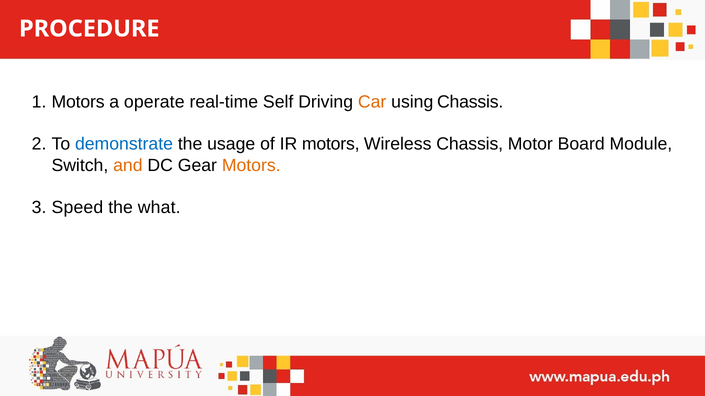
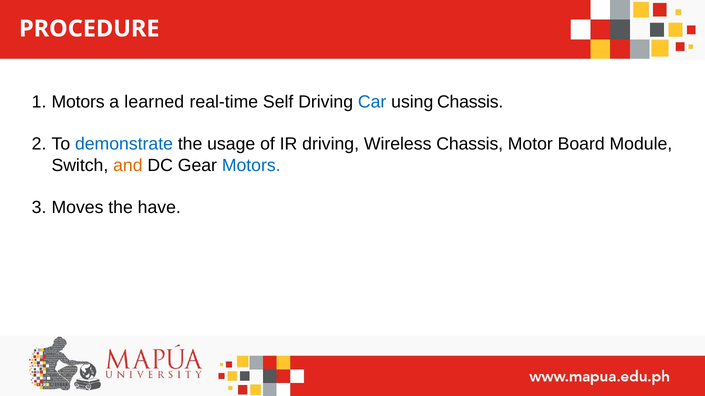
operate: operate -> learned (154, 102)
Car colour: orange -> blue (372, 102)
IR motors: motors -> driving (331, 144)
Motors colour: orange -> blue (251, 166)
Speed: Speed -> Moves (78, 208)
what: what -> have (159, 208)
